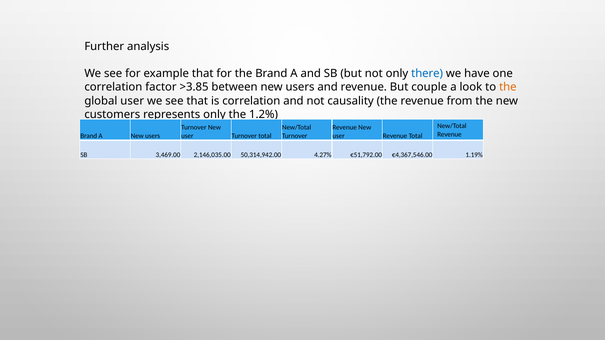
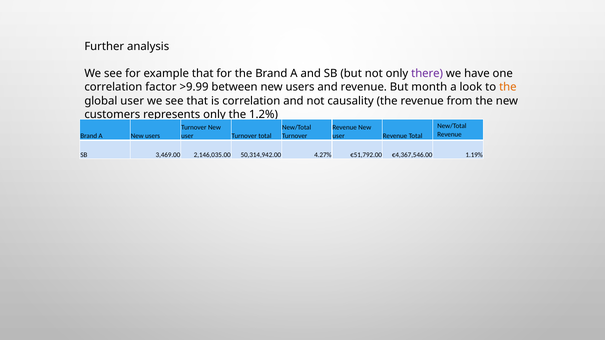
there colour: blue -> purple (427, 74)
>3.85: >3.85 -> >9.99 (194, 87)
couple: couple -> month (429, 87)
